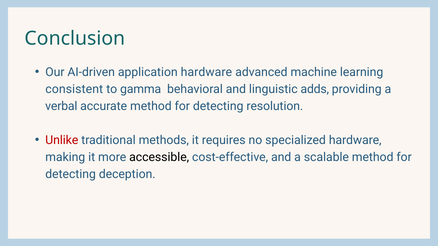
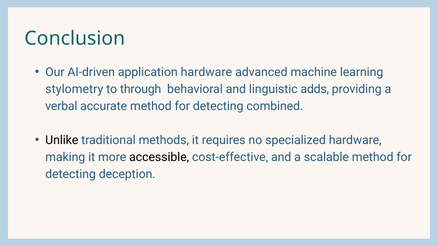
consistent: consistent -> stylometry (74, 89)
gamma: gamma -> through (141, 89)
resolution: resolution -> combined (275, 106)
Unlike colour: red -> black (62, 140)
